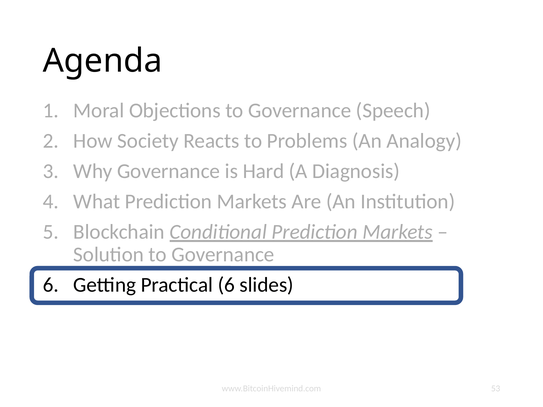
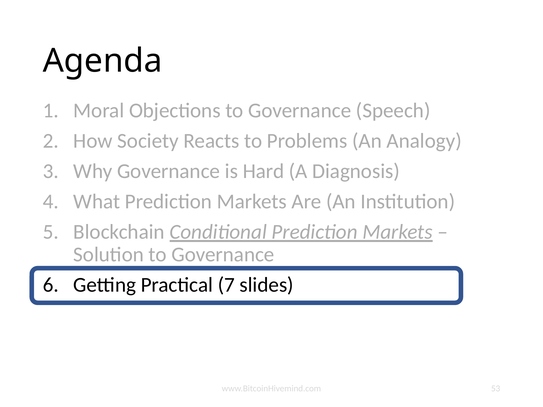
Practical 6: 6 -> 7 (226, 285)
